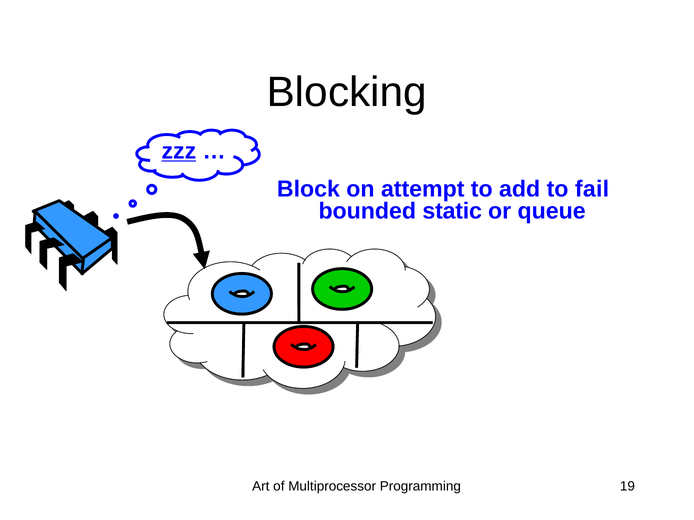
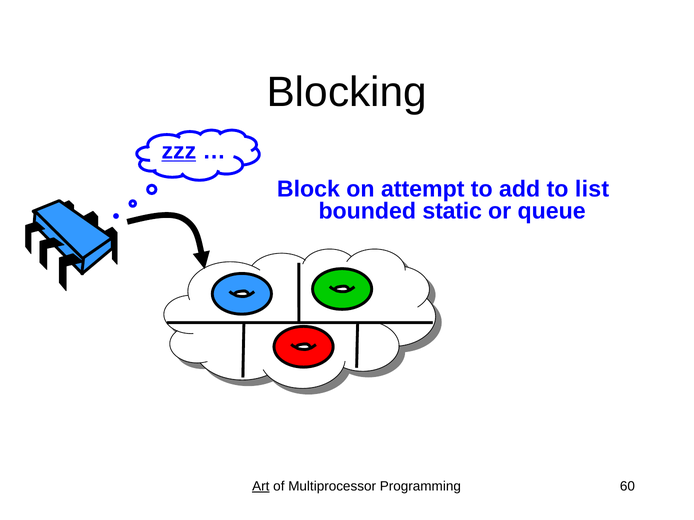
fail: fail -> list (592, 189)
Art underline: none -> present (261, 487)
19: 19 -> 60 (627, 487)
